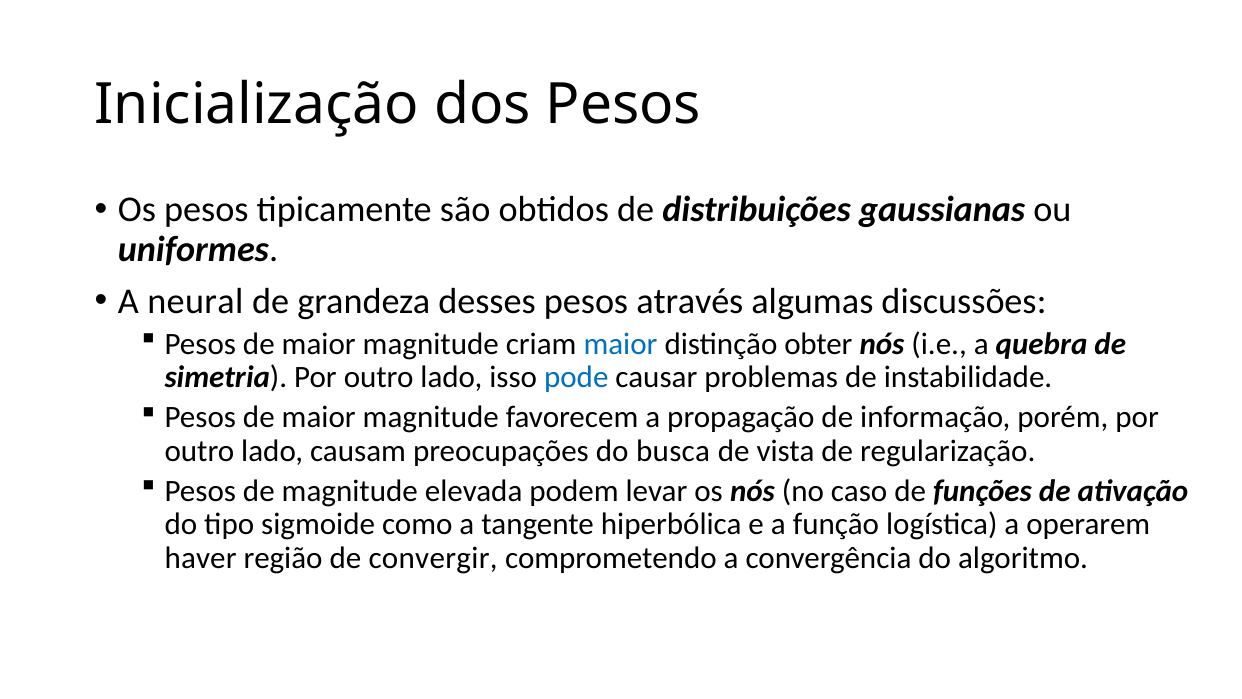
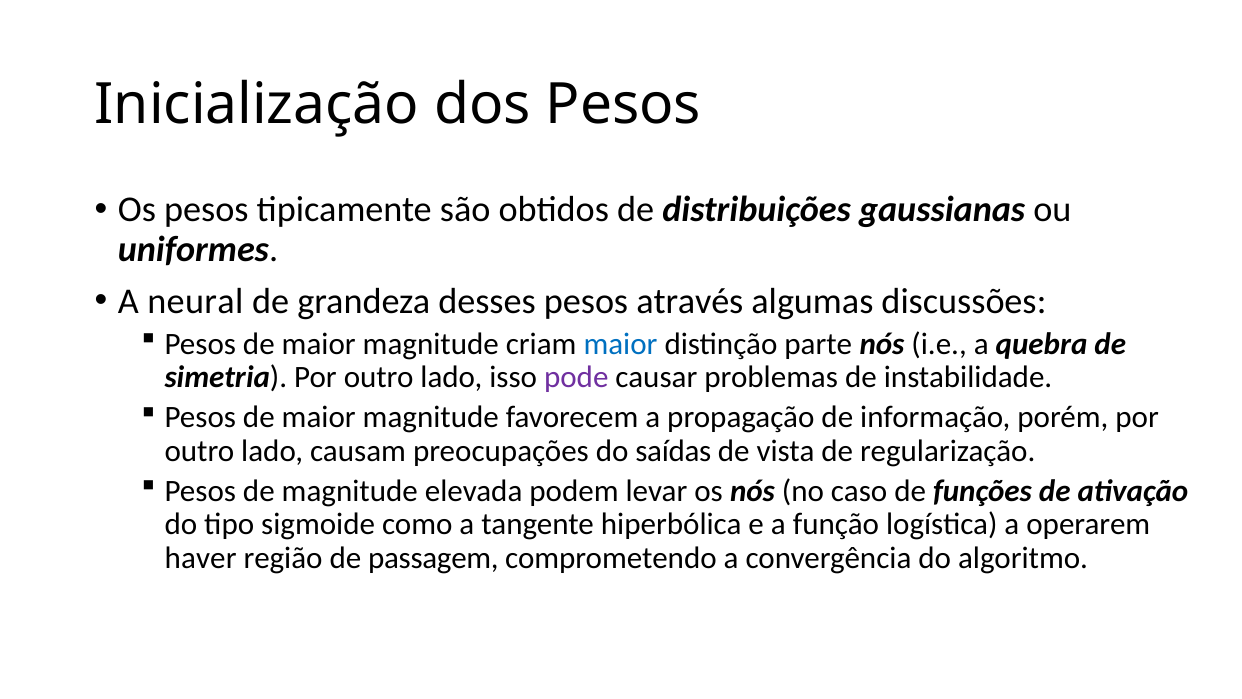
obter: obter -> parte (818, 344)
pode colour: blue -> purple (576, 377)
busca: busca -> saídas (673, 451)
convergir: convergir -> passagem (433, 558)
